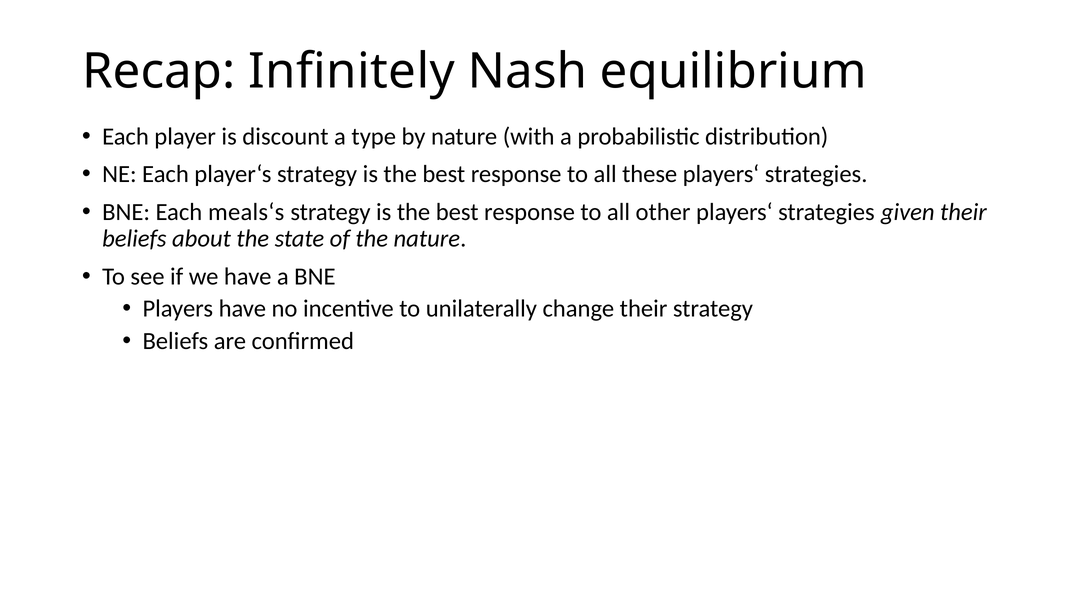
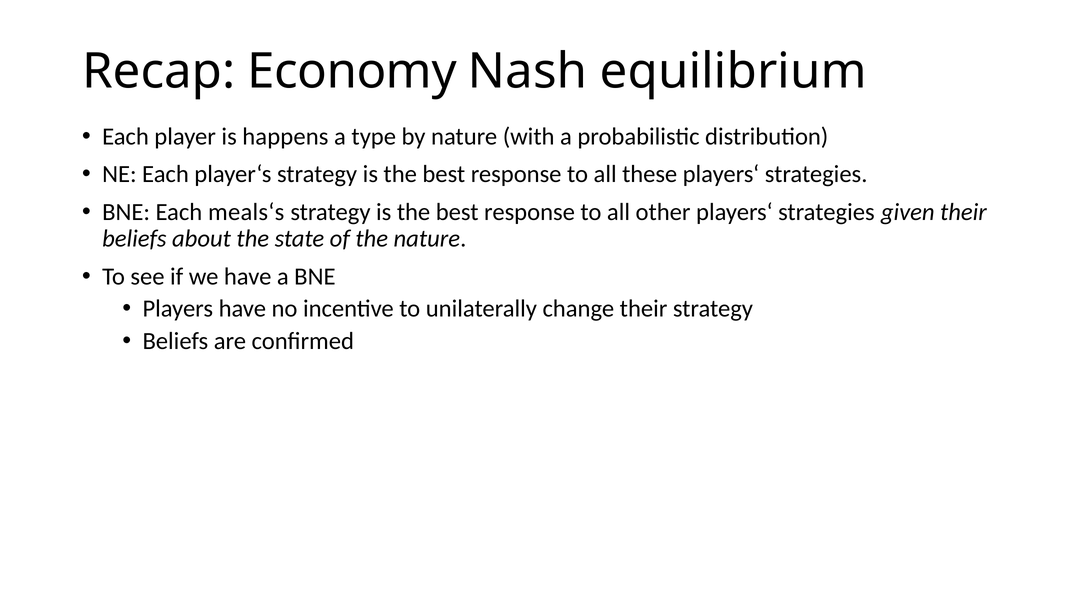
Infinitely: Infinitely -> Economy (352, 71)
discount: discount -> happens (285, 136)
